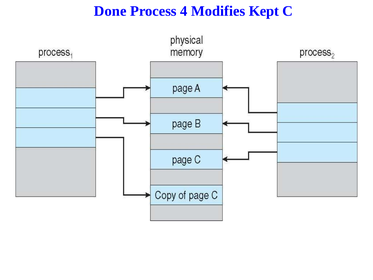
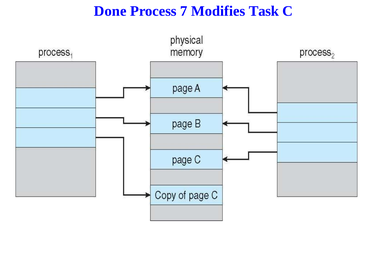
4: 4 -> 7 (184, 11)
Kept: Kept -> Task (264, 11)
